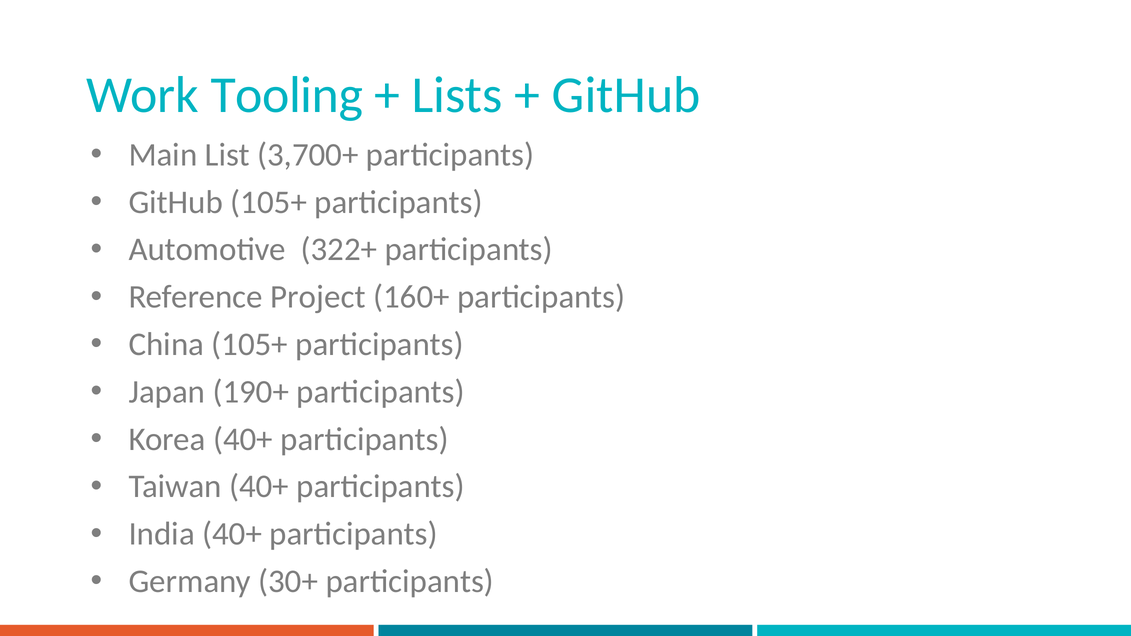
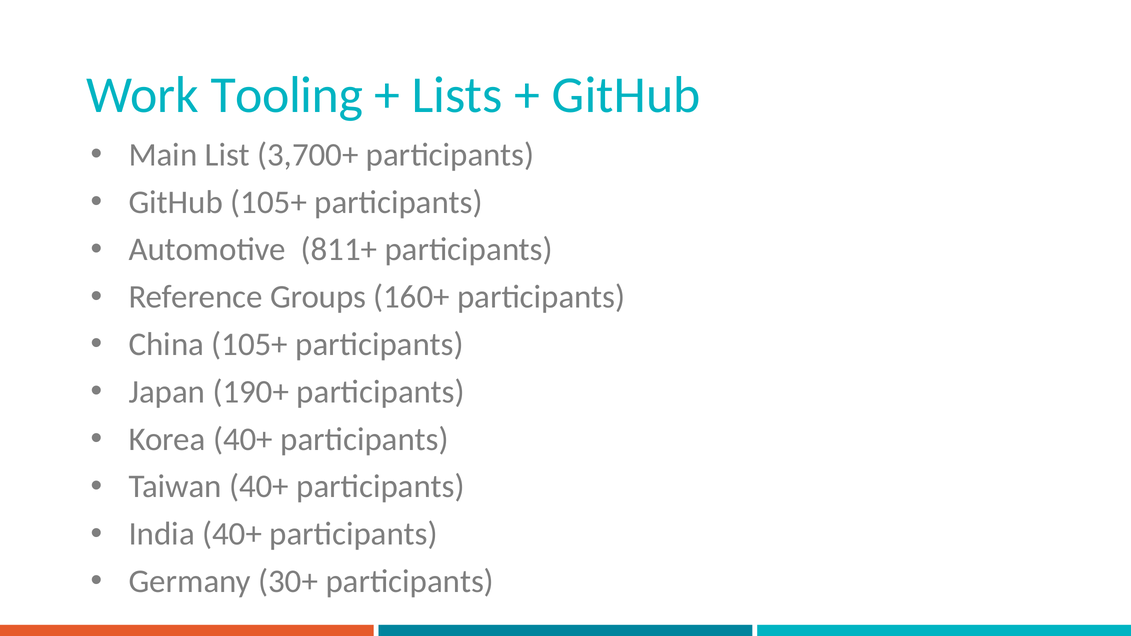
322+: 322+ -> 811+ (339, 250)
Project: Project -> Groups (318, 297)
